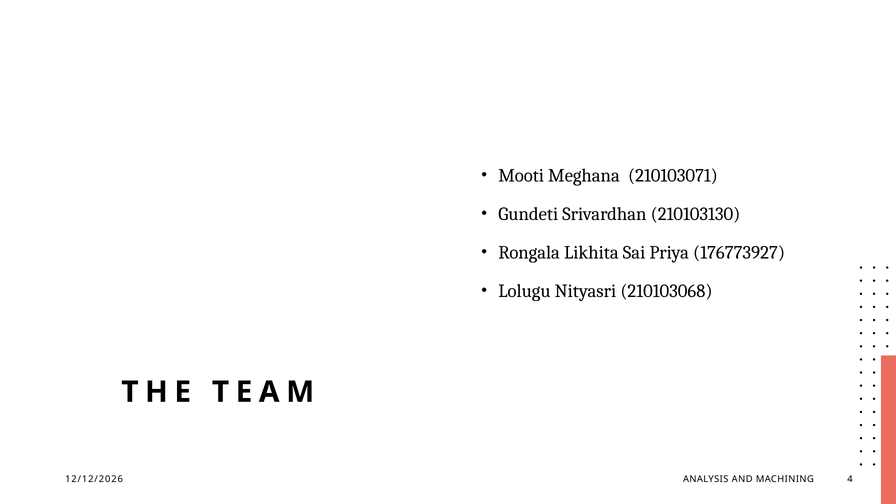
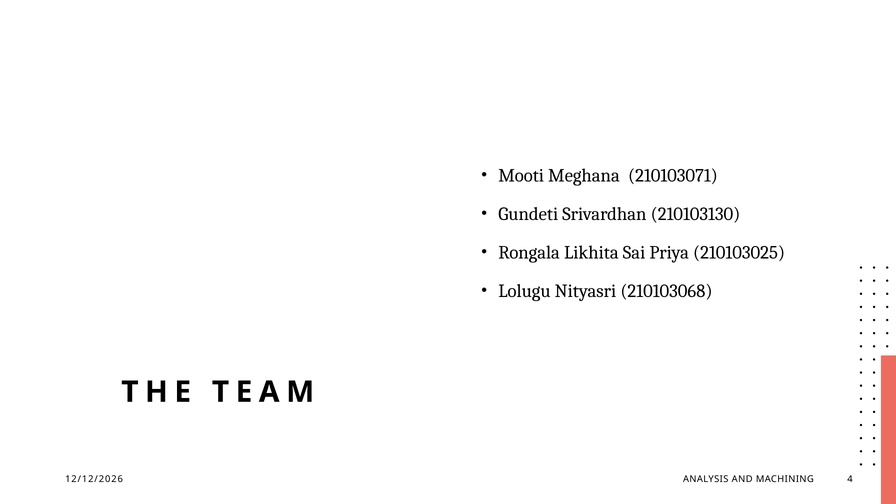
176773927: 176773927 -> 210103025 (739, 253)
